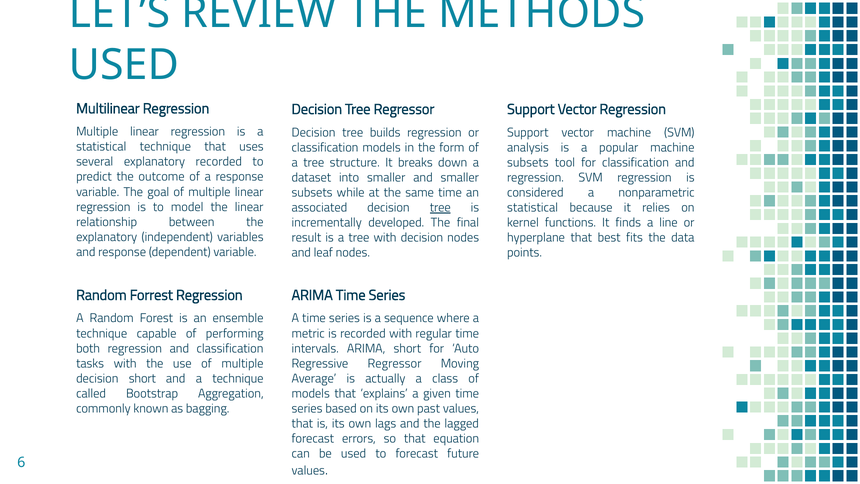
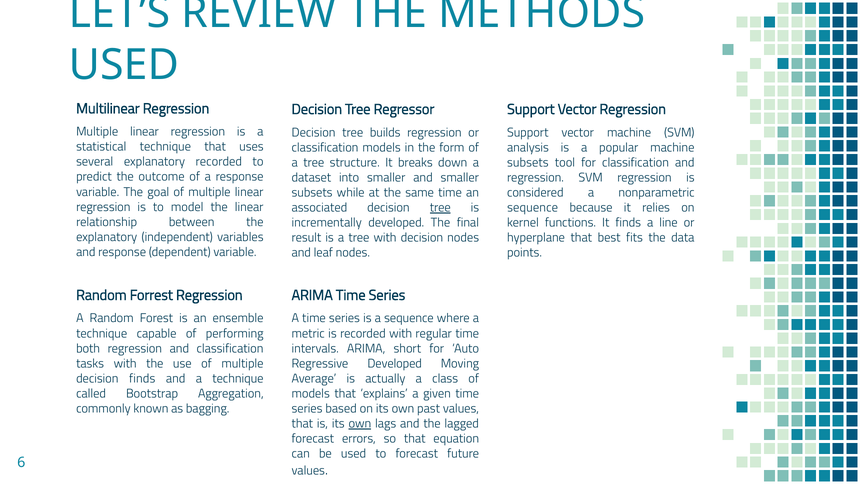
statistical: statistical -> sequence (533, 208)
Regressive Regressor: Regressor -> Developed (395, 363)
decision short: short -> finds (142, 378)
own underline: none -> present (360, 423)
